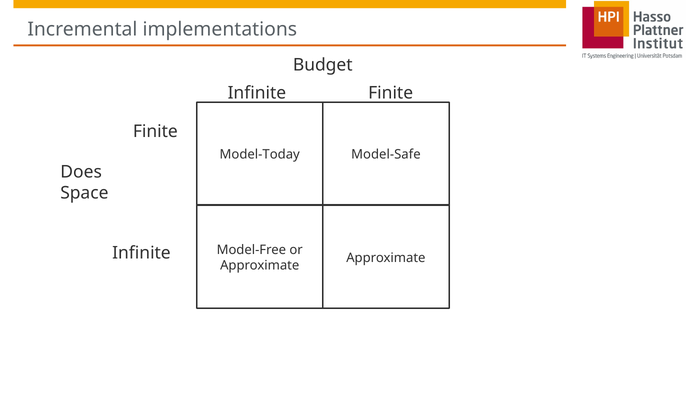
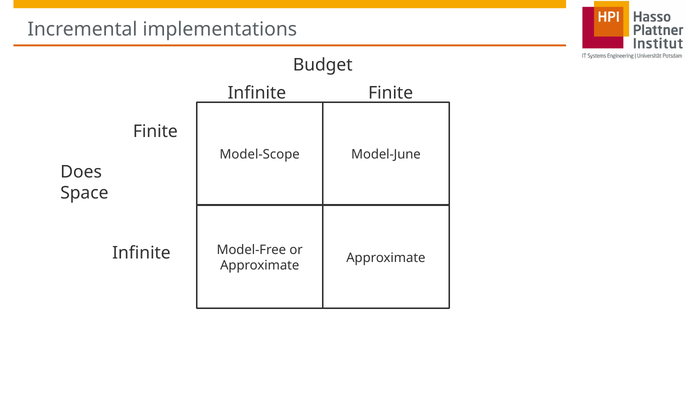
Model-Today: Model-Today -> Model-Scope (260, 154)
Model-Safe: Model-Safe -> Model-June (386, 154)
